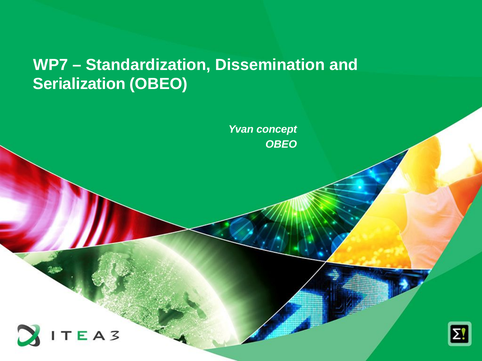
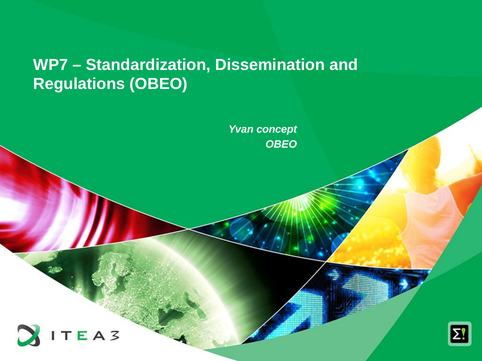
Serialization: Serialization -> Regulations (79, 84)
